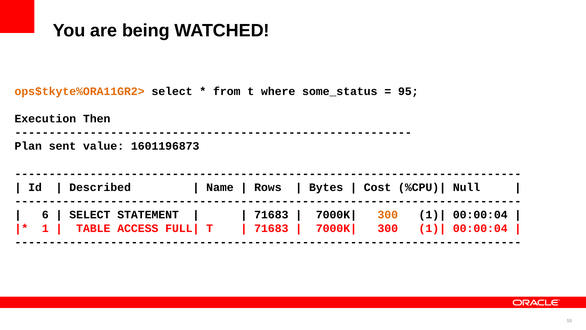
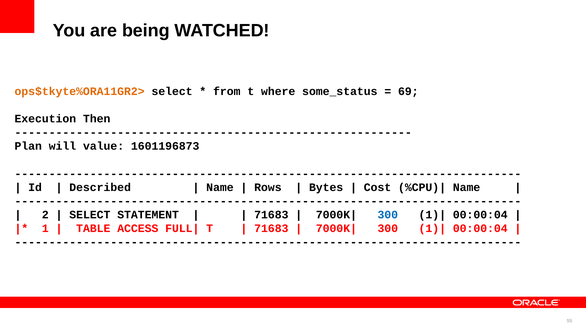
95: 95 -> 69 (408, 91)
sent: sent -> will (62, 146)
Null: Null -> Name (467, 187)
6: 6 -> 2 (45, 214)
300 colour: orange -> blue (388, 214)
